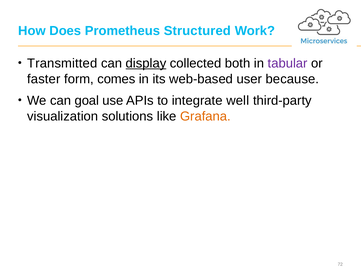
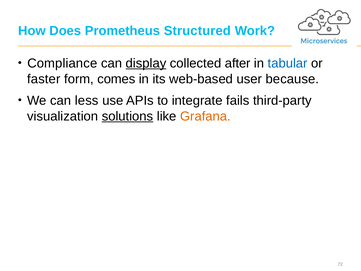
Transmitted: Transmitted -> Compliance (62, 63)
both: both -> after (238, 63)
tabular colour: purple -> blue (288, 63)
goal: goal -> less (87, 101)
well: well -> fails (238, 101)
solutions underline: none -> present (128, 116)
